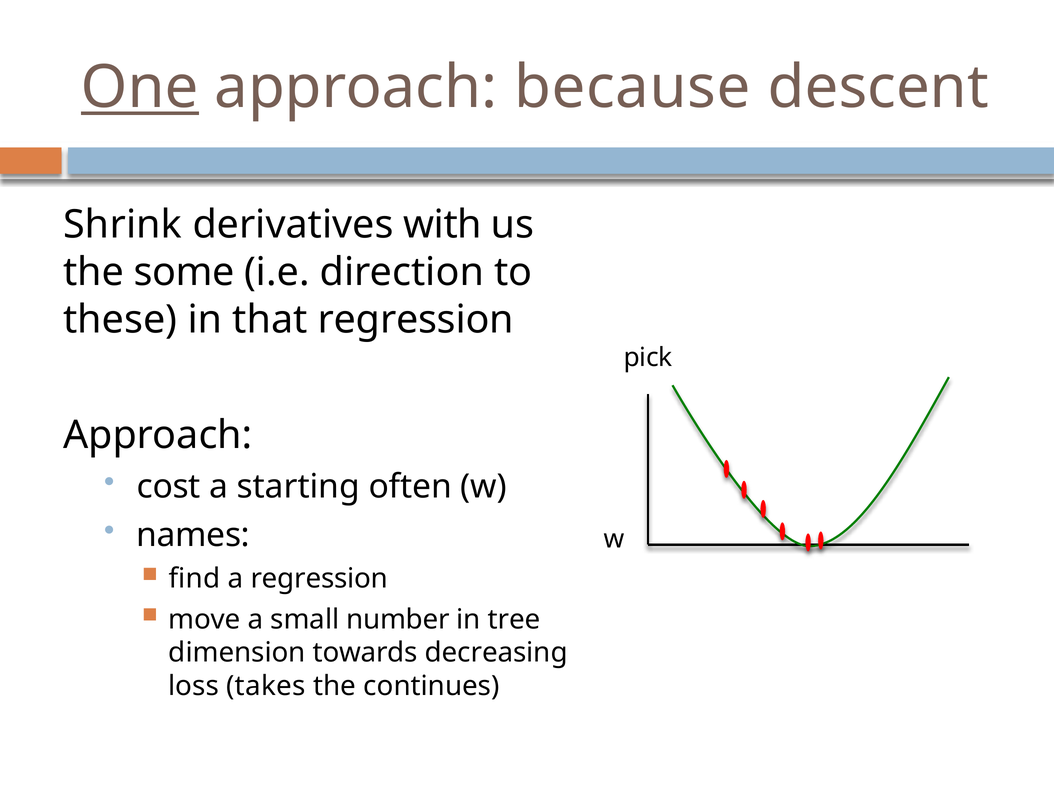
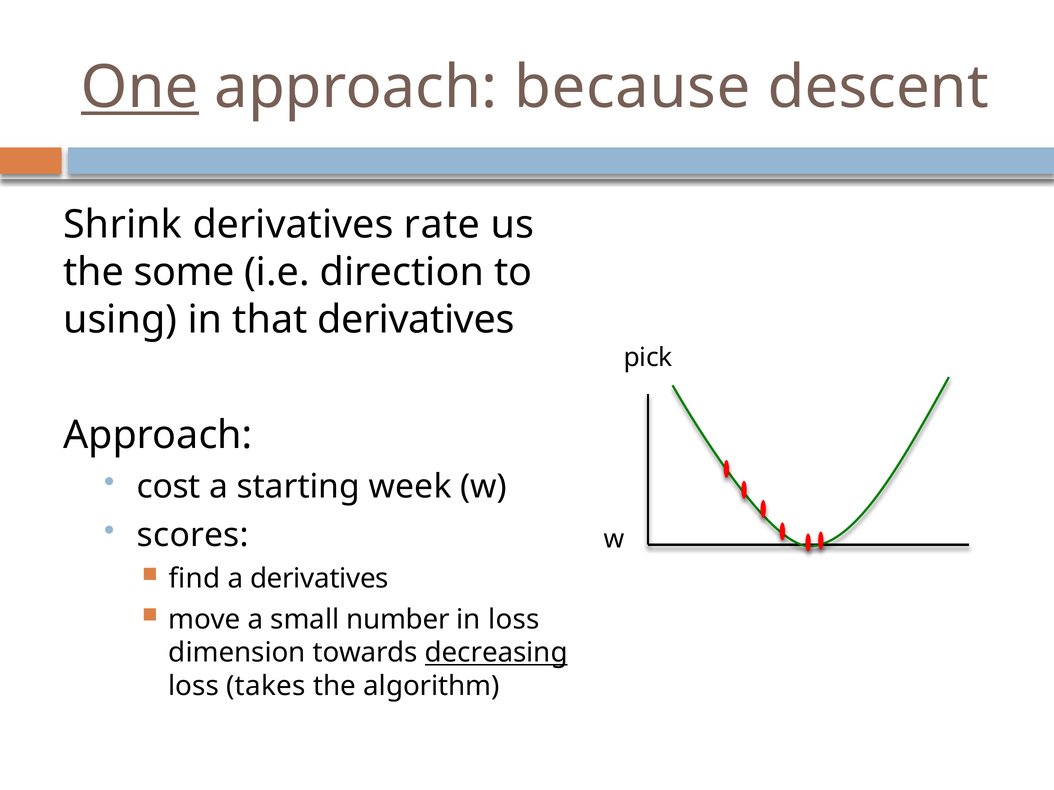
with: with -> rate (442, 225)
these: these -> using (120, 320)
that regression: regression -> derivatives (416, 320)
often: often -> week (410, 487)
names: names -> scores (193, 535)
a regression: regression -> derivatives (319, 579)
in tree: tree -> loss (514, 620)
decreasing underline: none -> present (496, 653)
continues: continues -> algorithm (432, 686)
